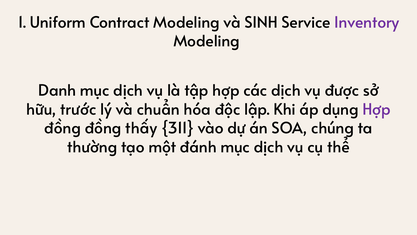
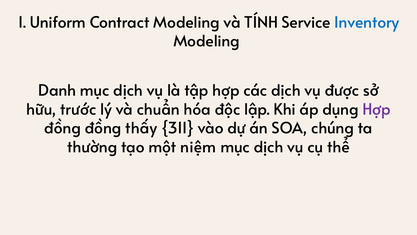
SINH: SINH -> TÍNH (261, 23)
Inventory colour: purple -> blue (367, 23)
đánh: đánh -> niệm (198, 147)
